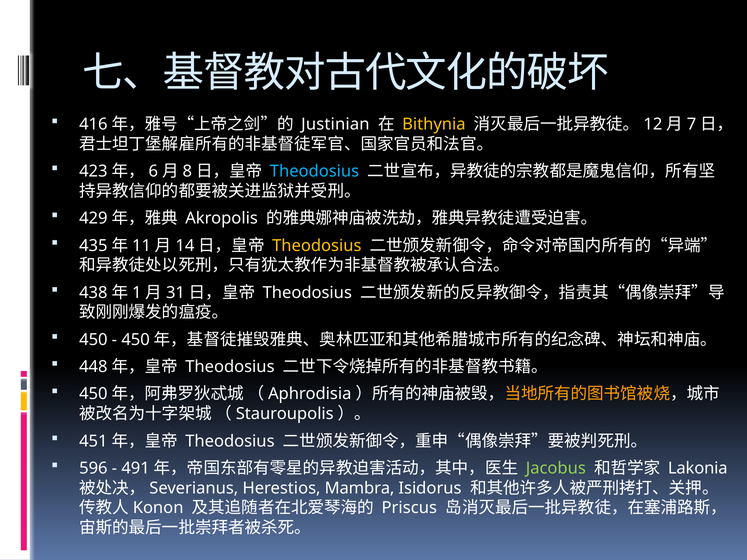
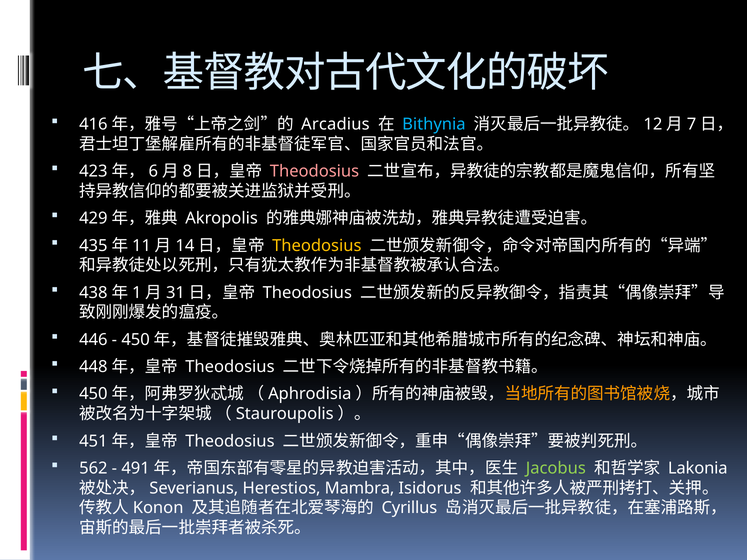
Justinian: Justinian -> Arcadius (335, 124)
Bithynia colour: yellow -> light blue (434, 124)
Theodosius colour: light blue -> pink (314, 171)
450: 450 -> 446 (93, 340)
596: 596 -> 562 (93, 468)
Priscus: Priscus -> Cyrillus (409, 508)
